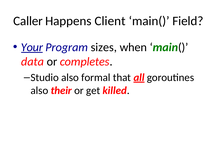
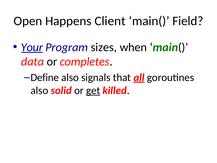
Caller: Caller -> Open (28, 21)
Studio: Studio -> Define (45, 77)
formal: formal -> signals (96, 77)
their: their -> solid (61, 90)
get underline: none -> present (93, 90)
